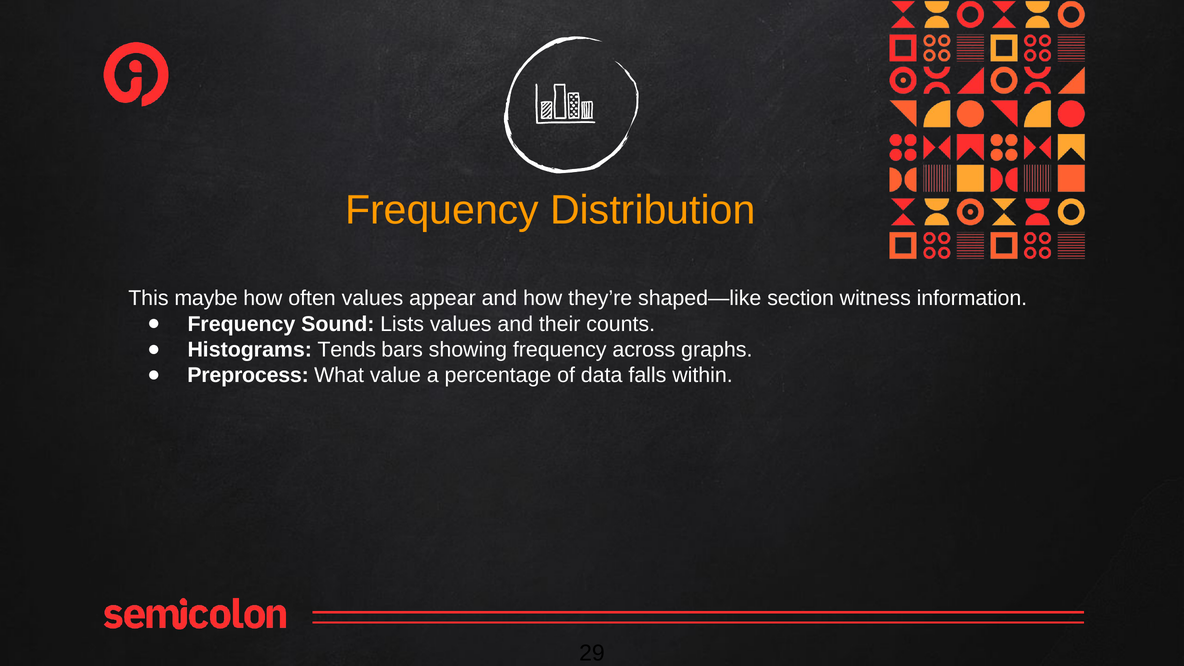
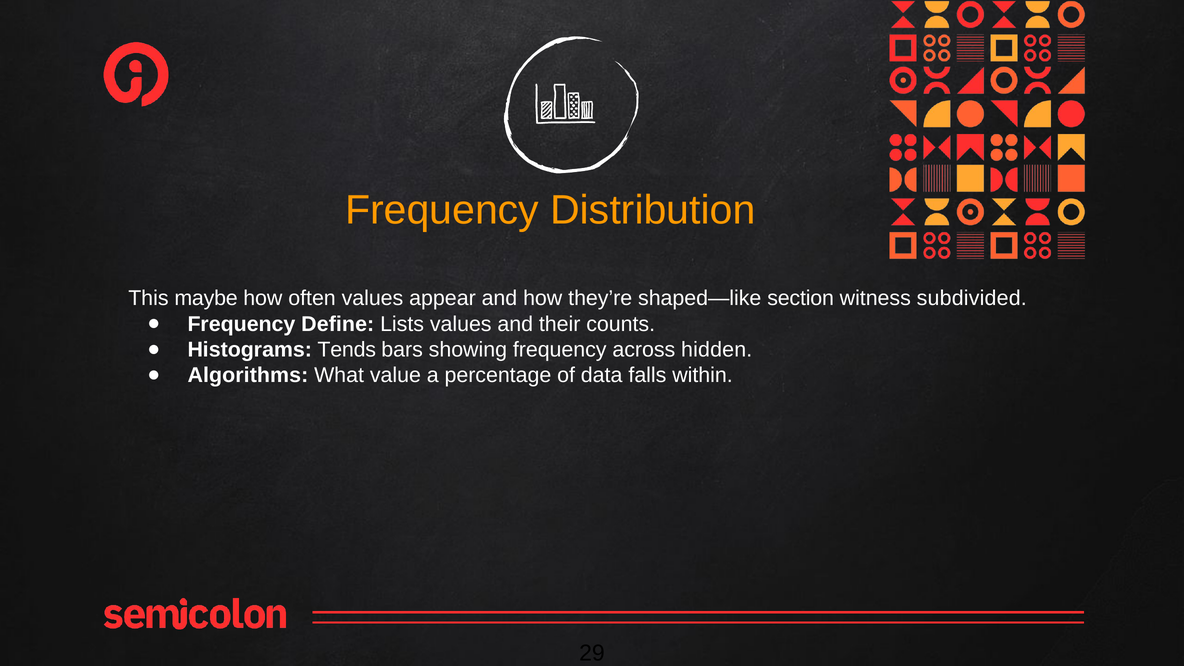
information: information -> subdivided (972, 298)
Sound: Sound -> Define (338, 324)
graphs: graphs -> hidden (717, 350)
Preprocess: Preprocess -> Algorithms (248, 375)
